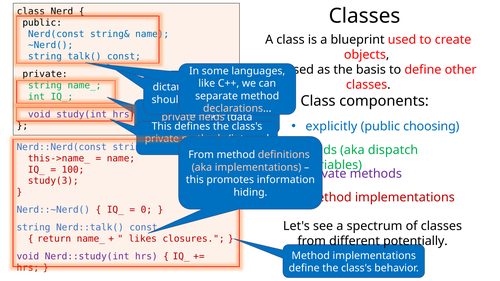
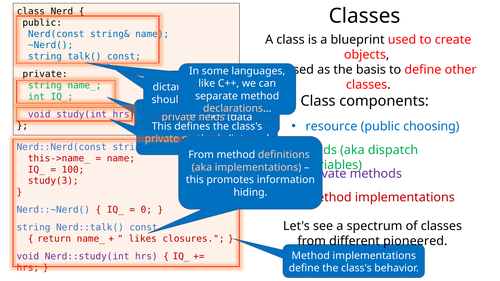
explicitly: explicitly -> resource (331, 126)
potentially: potentially -> pioneered (415, 241)
